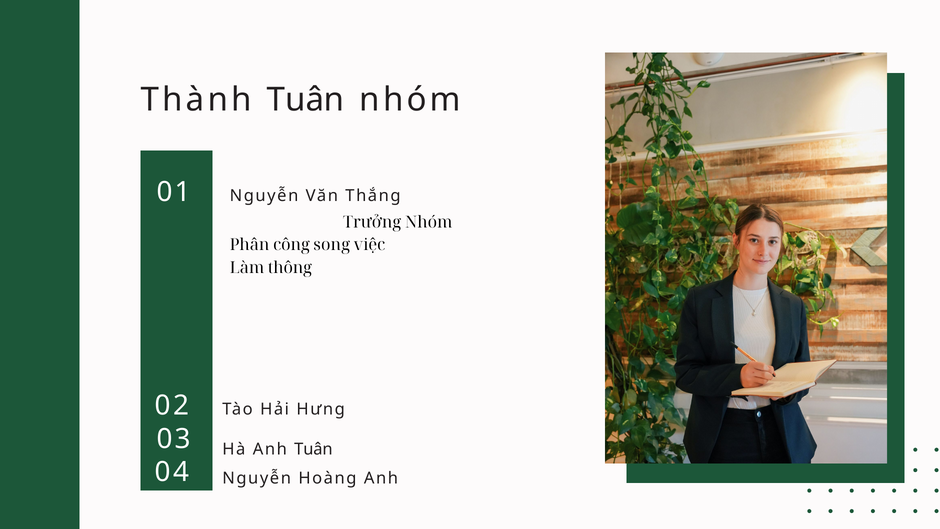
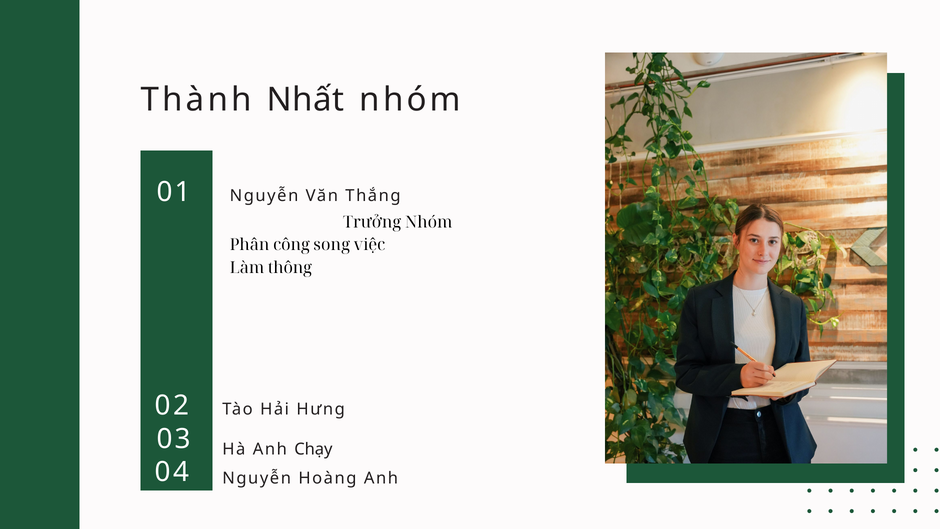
Thành Tuân: Tuân -> Nhất (305, 100)
Anh Tuân: Tuân -> Chạy (313, 449)
